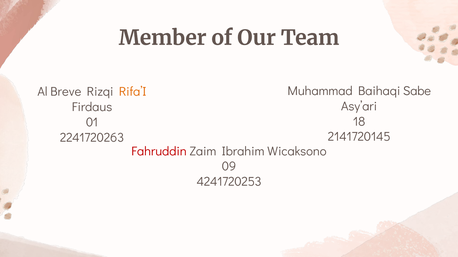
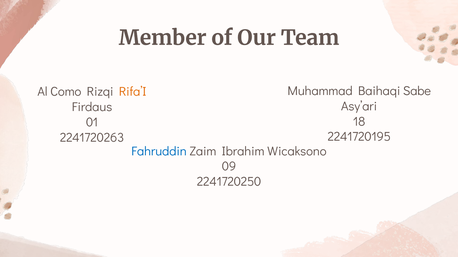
Breve: Breve -> Como (66, 92)
2141720145: 2141720145 -> 2241720195 (359, 137)
Fahruddin colour: red -> blue (159, 152)
4241720253: 4241720253 -> 2241720250 (229, 182)
